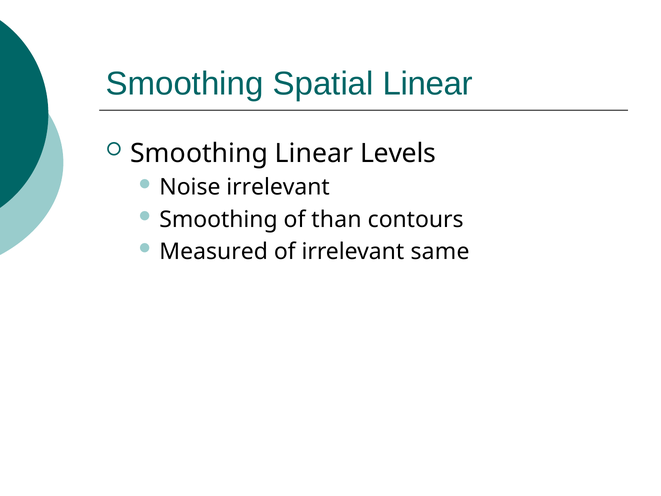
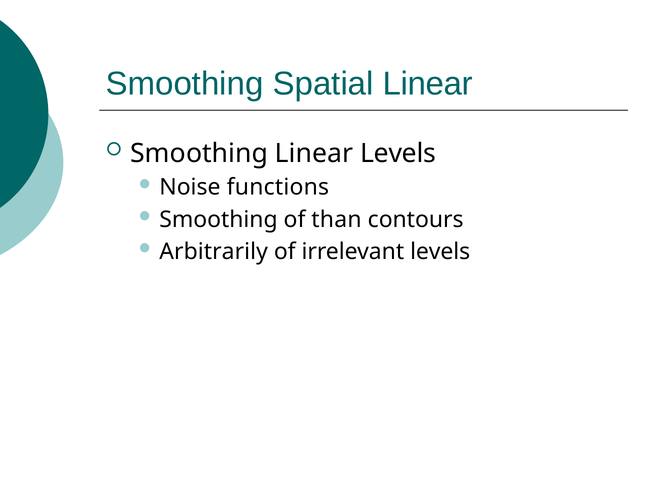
Noise irrelevant: irrelevant -> functions (278, 187)
Measured: Measured -> Arbitrarily (214, 252)
irrelevant same: same -> levels (440, 252)
